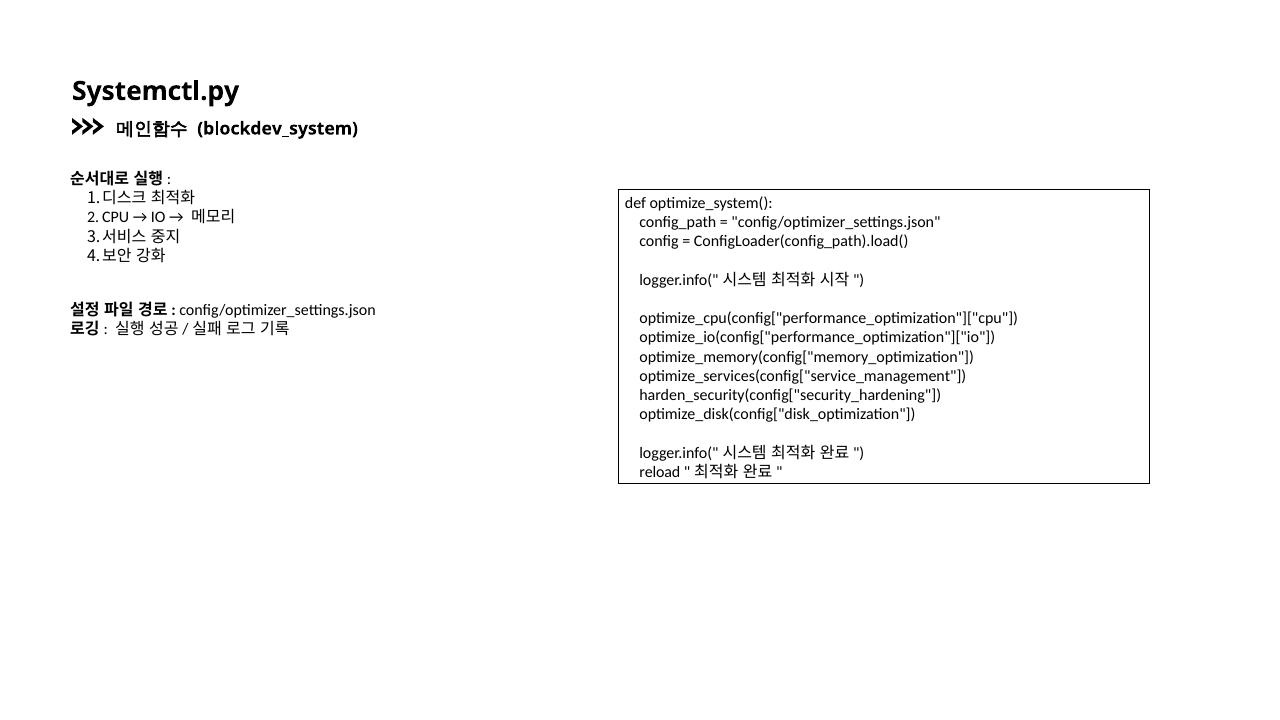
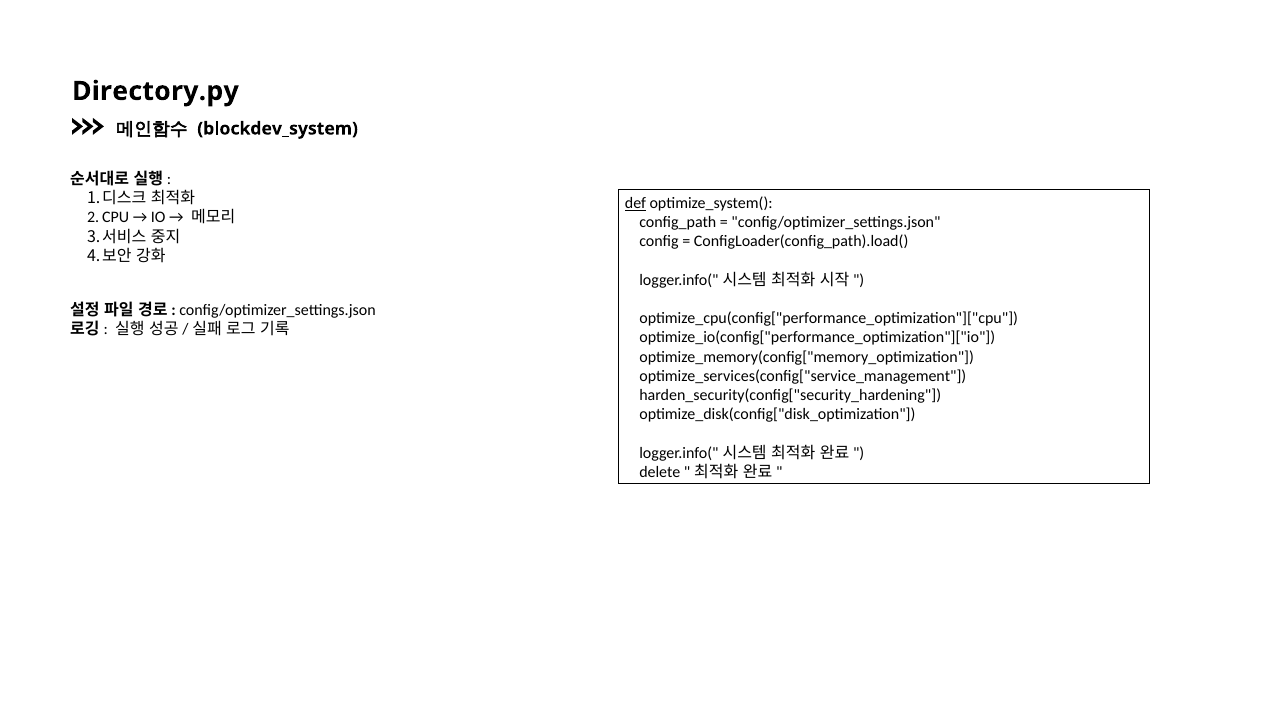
Systemctl.py: Systemctl.py -> Directory.py (155, 91)
def underline: none -> present (636, 203)
reload: reload -> delete (660, 472)
